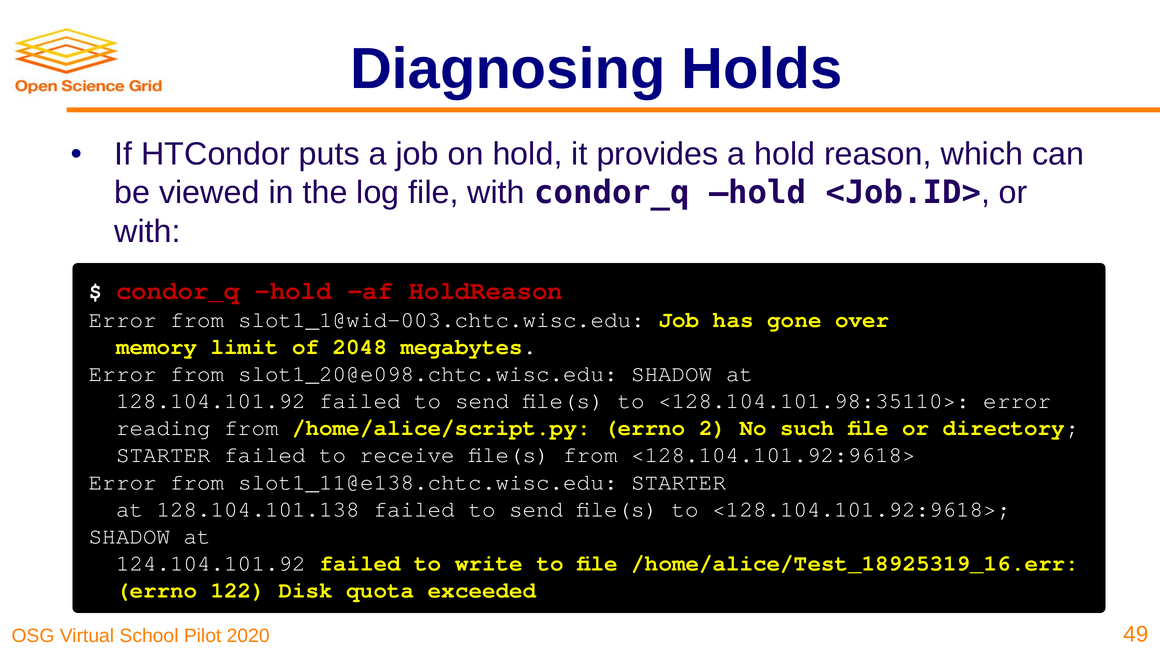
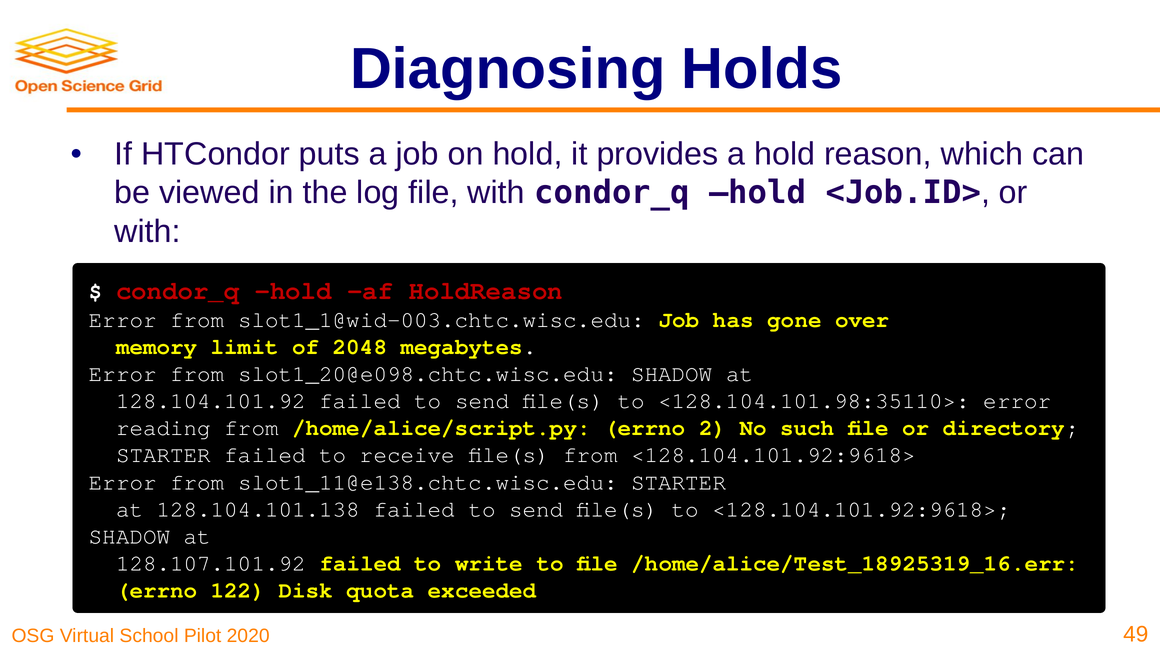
124.104.101.92: 124.104.101.92 -> 128.107.101.92 (211, 564)
